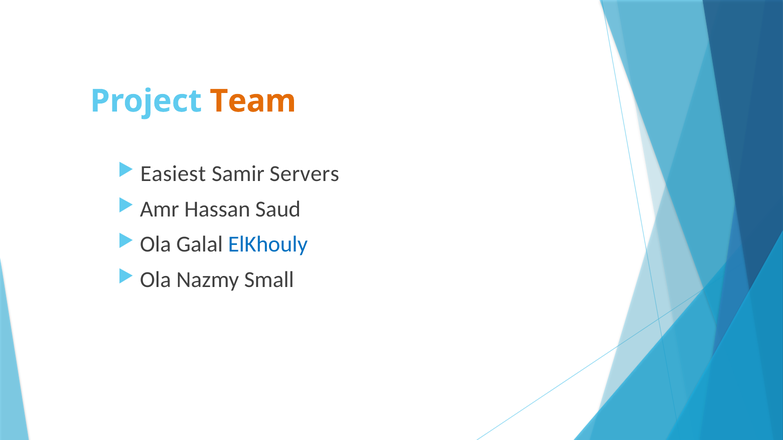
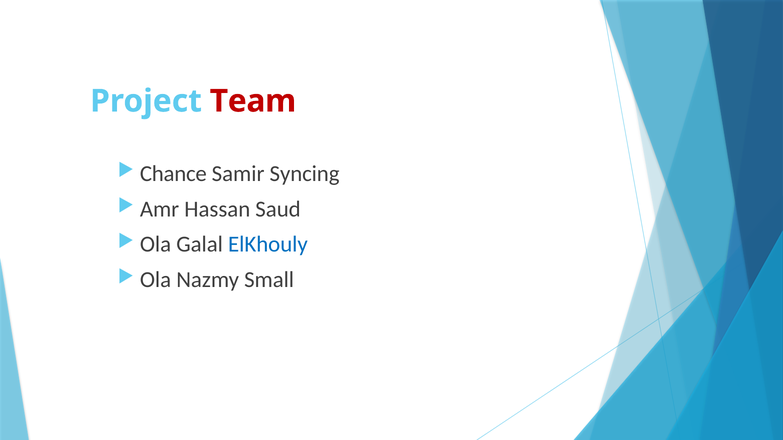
Team colour: orange -> red (253, 101)
Easiest: Easiest -> Chance (173, 174)
Servers: Servers -> Syncing (305, 174)
